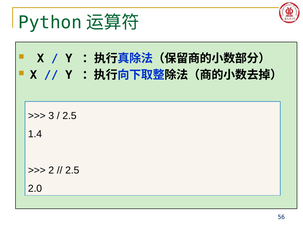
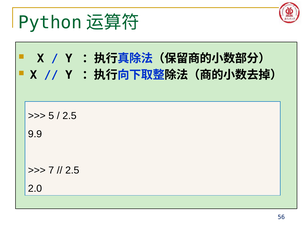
3: 3 -> 5 (51, 116)
1.4: 1.4 -> 9.9 (35, 134)
2: 2 -> 7 (51, 171)
